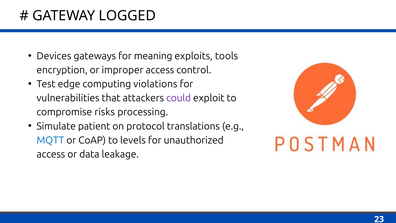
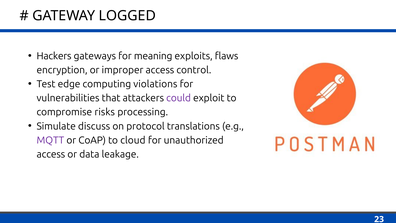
Devices: Devices -> Hackers (54, 56)
tools: tools -> flaws (227, 56)
patient: patient -> discuss (94, 126)
MQTT colour: blue -> purple (50, 140)
levels: levels -> cloud (133, 140)
